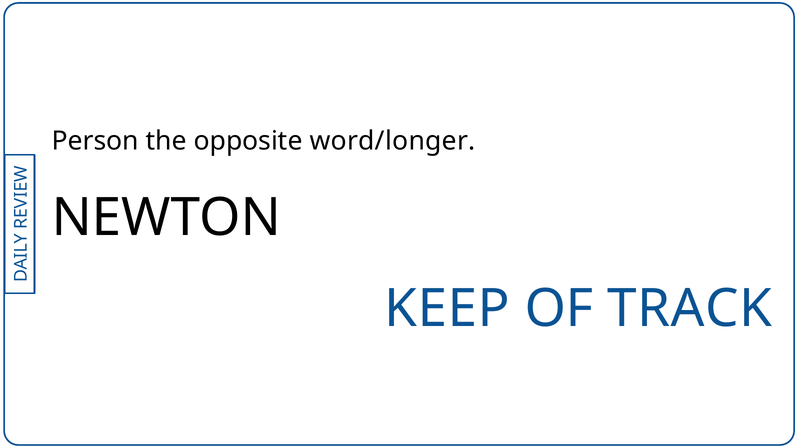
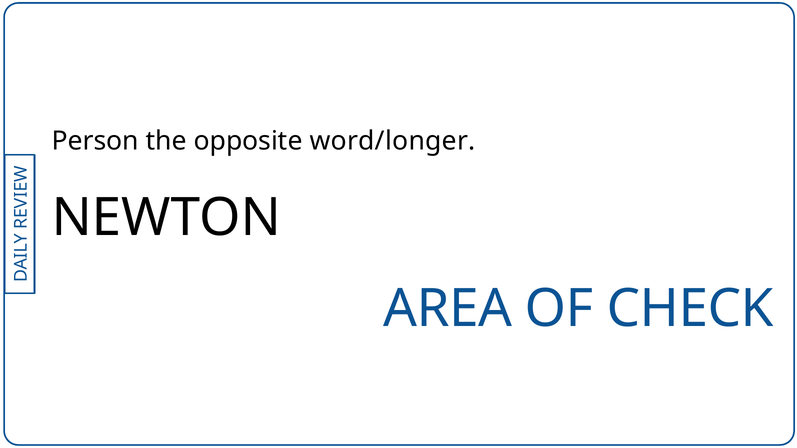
KEEP: KEEP -> AREA (448, 309)
TRACK: TRACK -> CHECK (690, 309)
